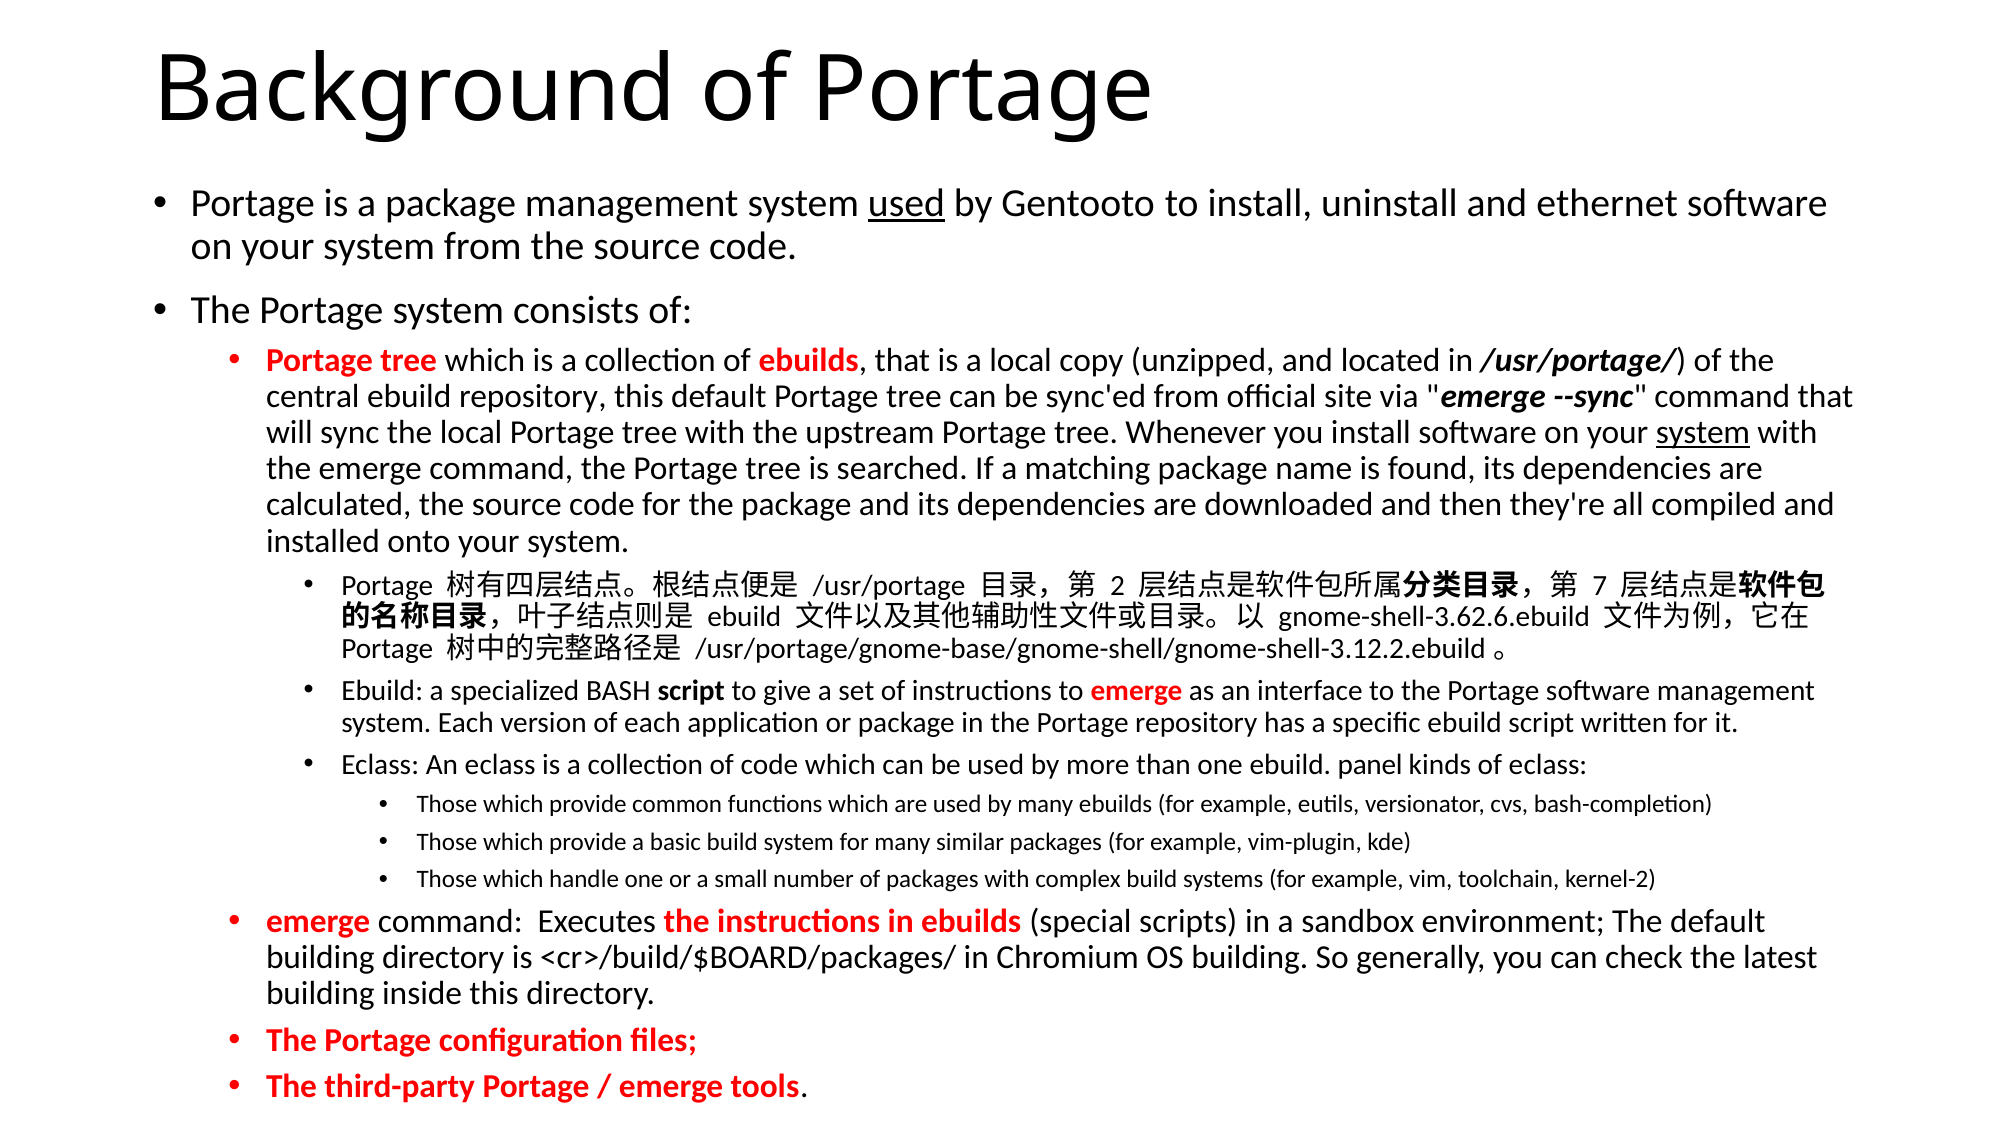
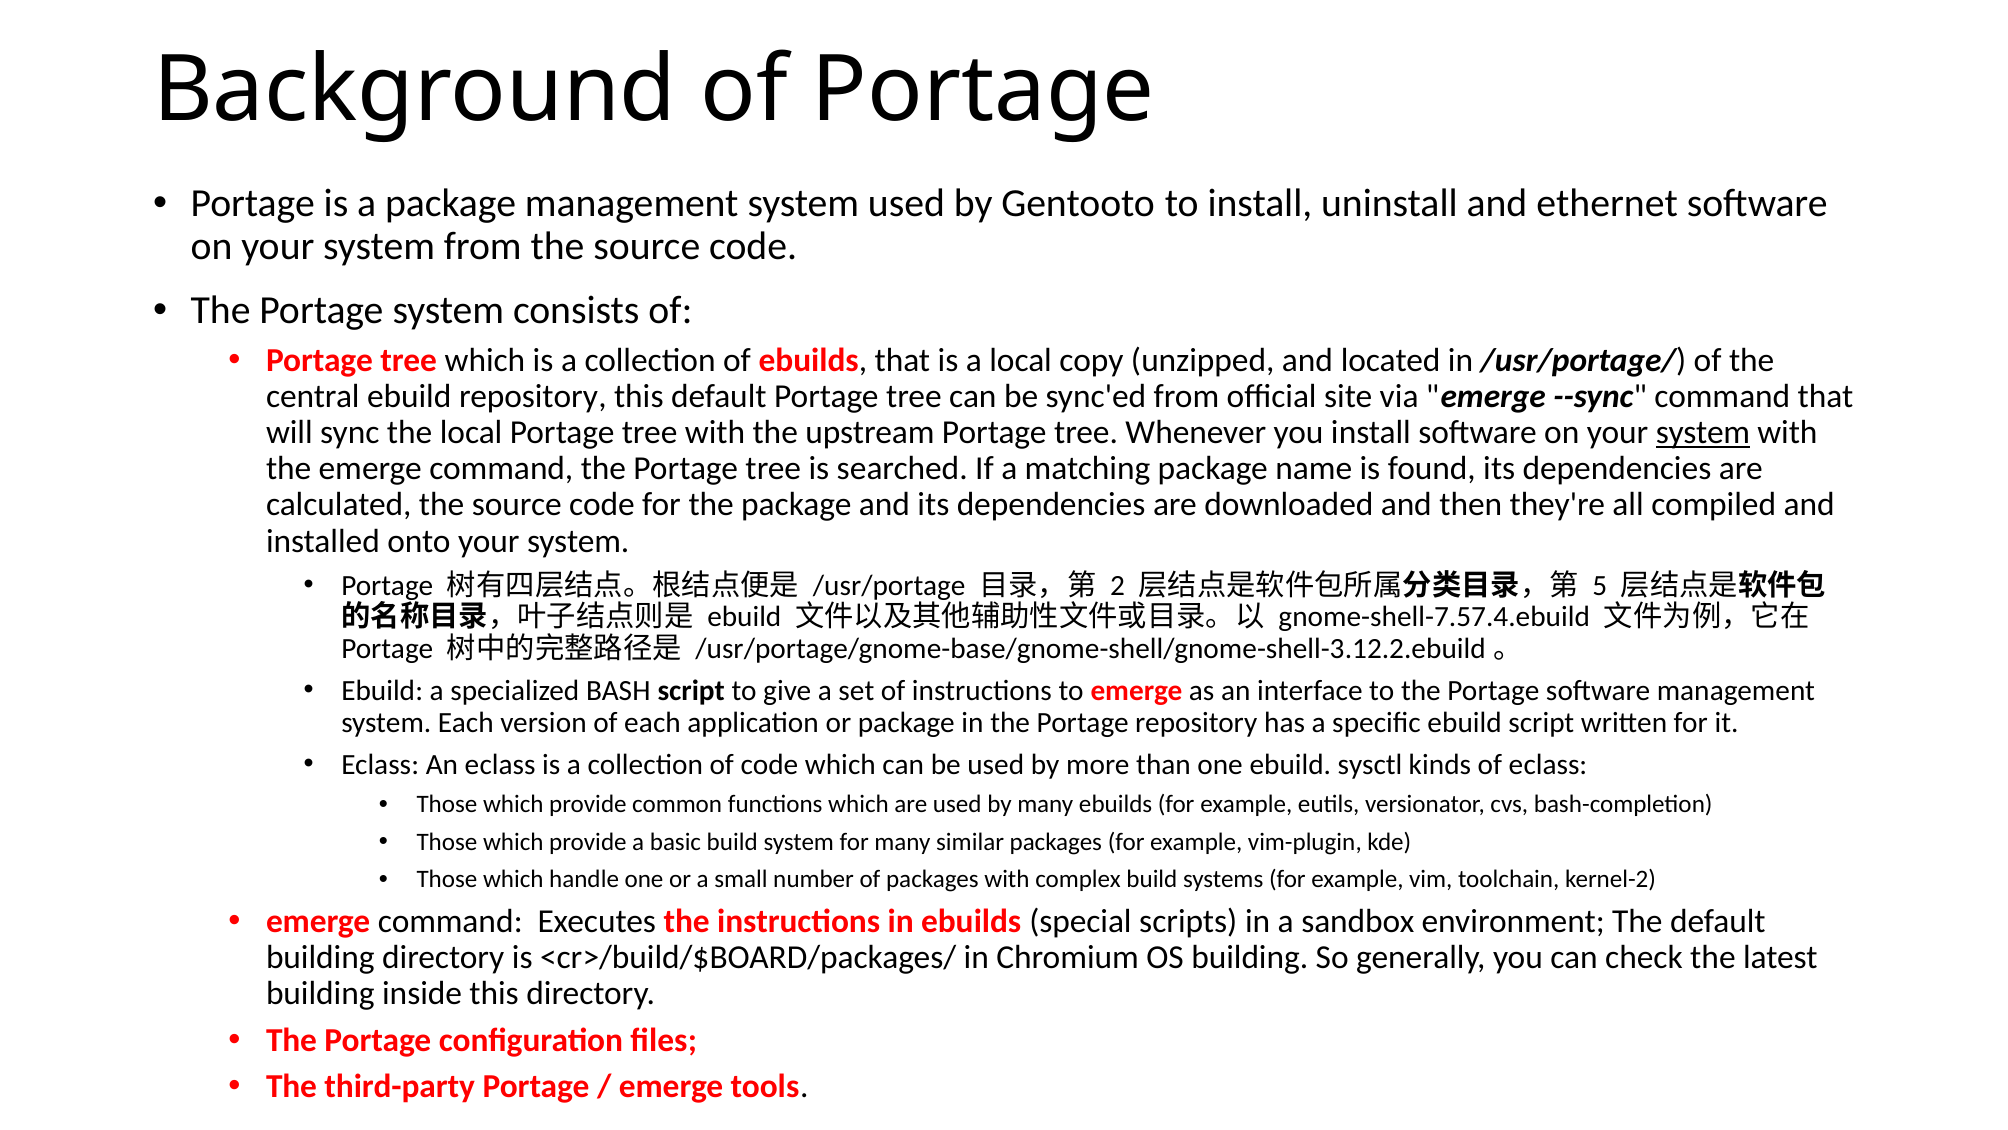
used underline: present -> none (906, 203)
7: 7 -> 5 (1600, 585)
gnome-shell-3.62.6.ebuild: gnome-shell-3.62.6.ebuild -> gnome-shell-7.57.4.ebuild (1434, 617)
panel: panel -> sysctl (1370, 764)
